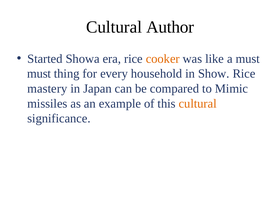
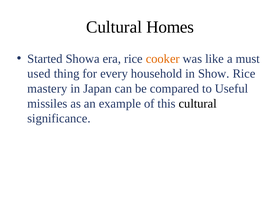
Author: Author -> Homes (170, 27)
must: must -> used (39, 74)
Mimic: Mimic -> Useful (232, 89)
cultural colour: orange -> black (198, 104)
